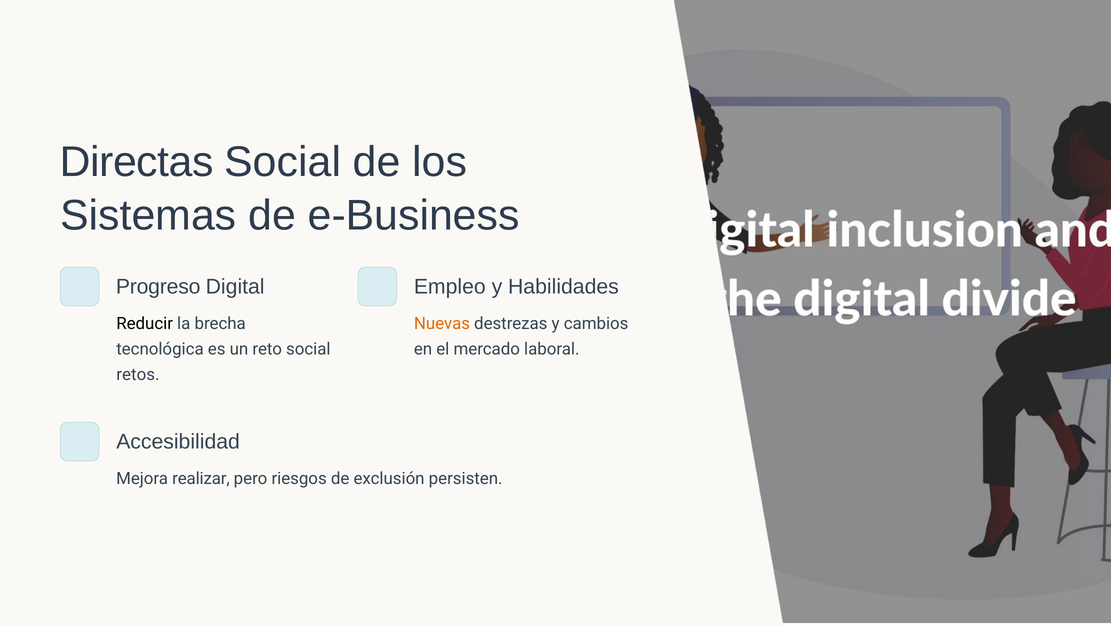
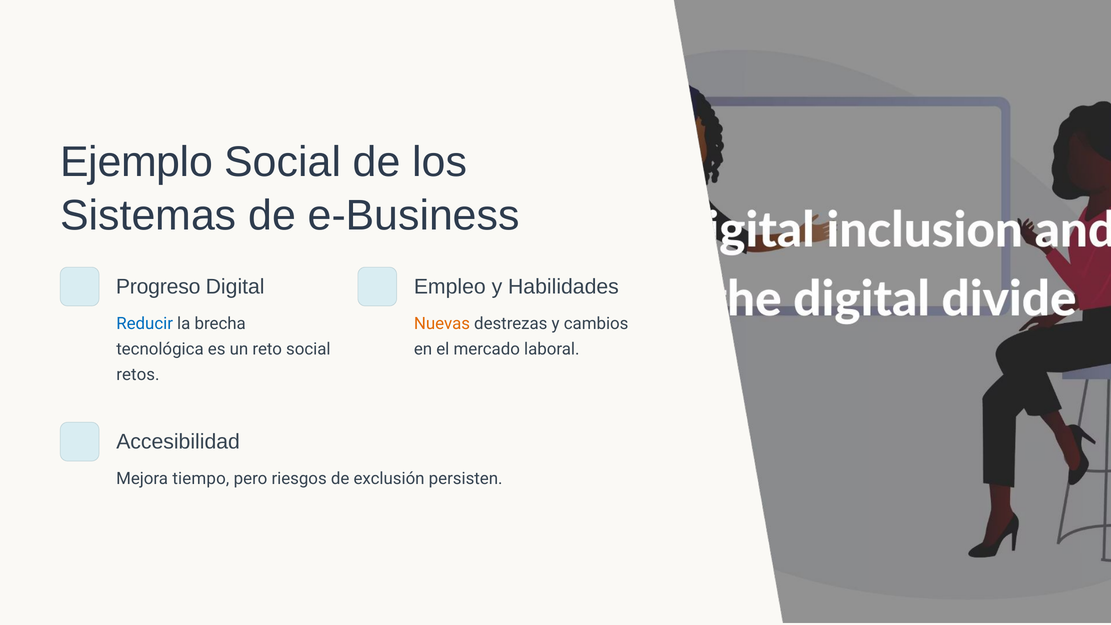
Directas: Directas -> Ejemplo (137, 162)
Reducir colour: black -> blue (145, 323)
realizar: realizar -> tiempo (201, 479)
